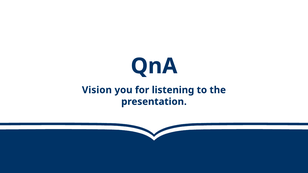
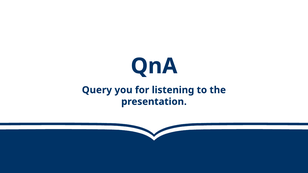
Vision: Vision -> Query (97, 90)
